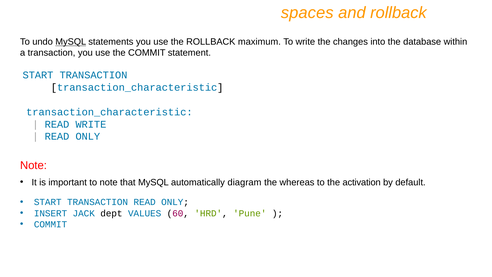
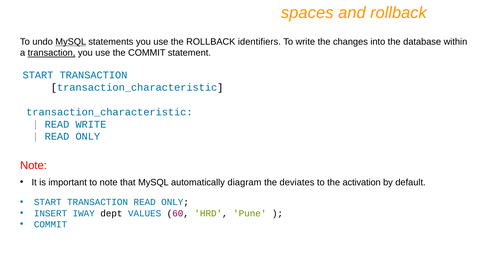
maximum: maximum -> identifiers (259, 42)
transaction underline: none -> present (52, 53)
whereas: whereas -> deviates (297, 182)
JACK: JACK -> IWAY (84, 213)
